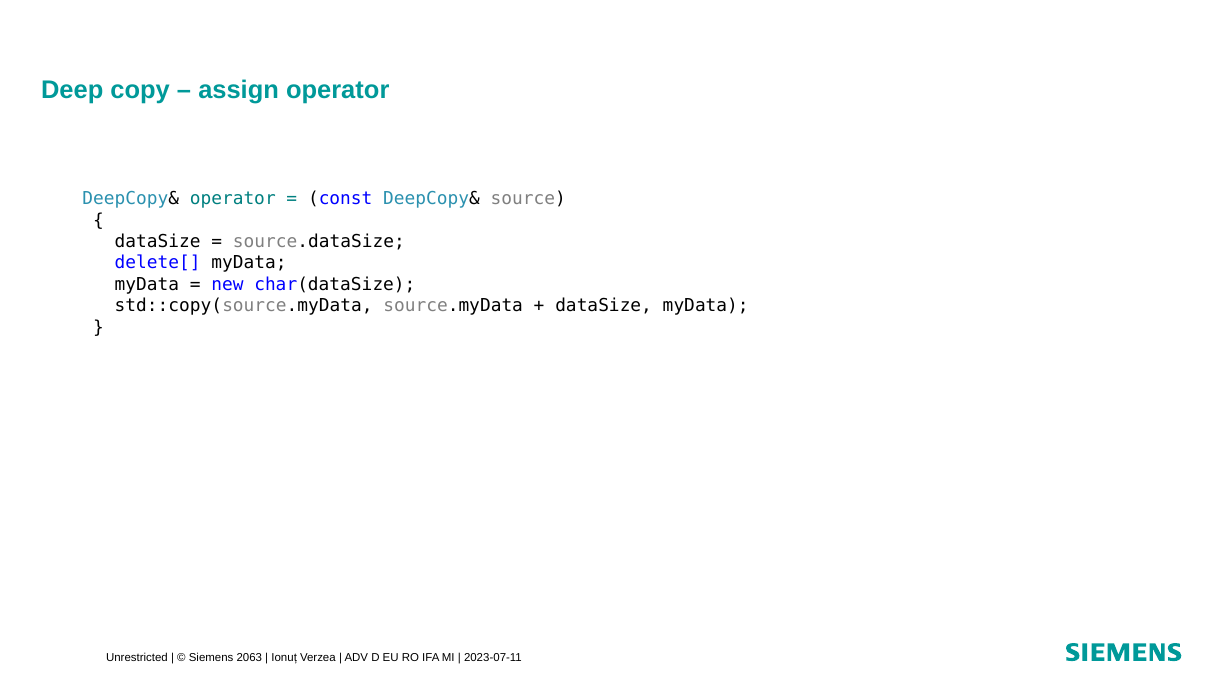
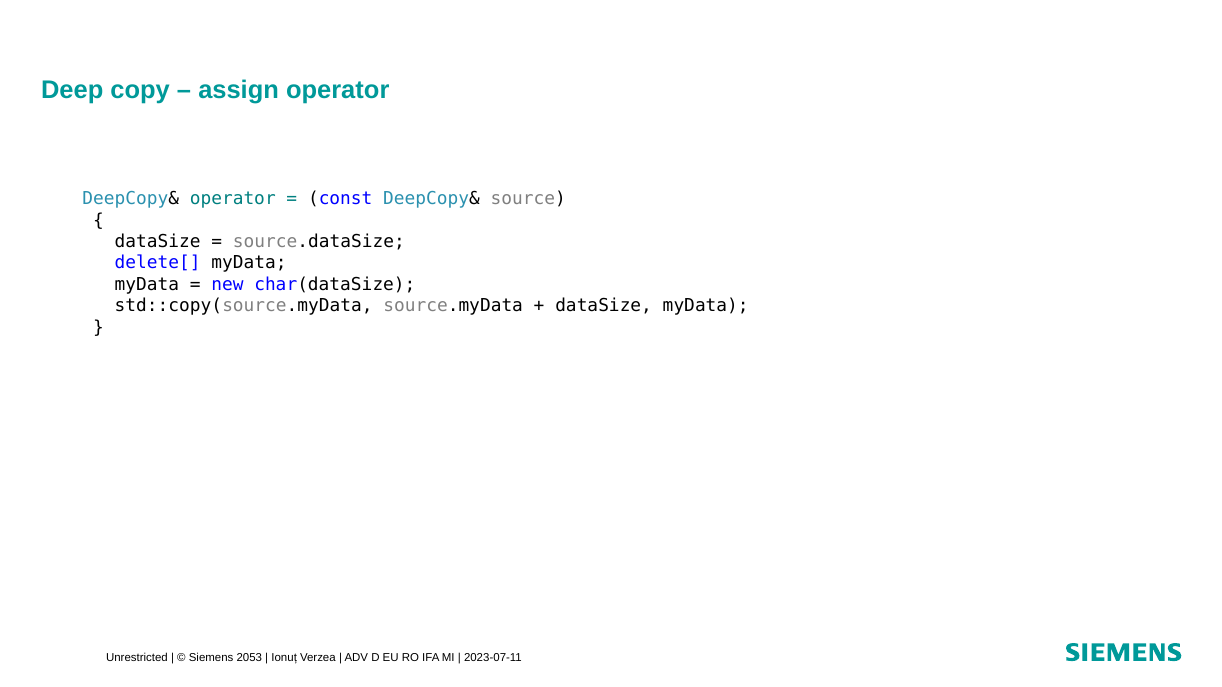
2063: 2063 -> 2053 (249, 658)
